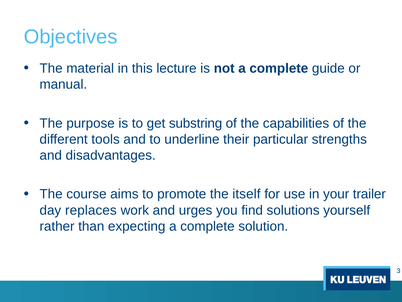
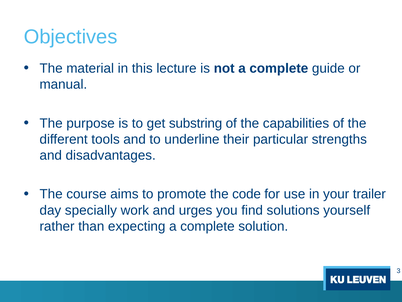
itself: itself -> code (247, 194)
replaces: replaces -> specially (91, 210)
